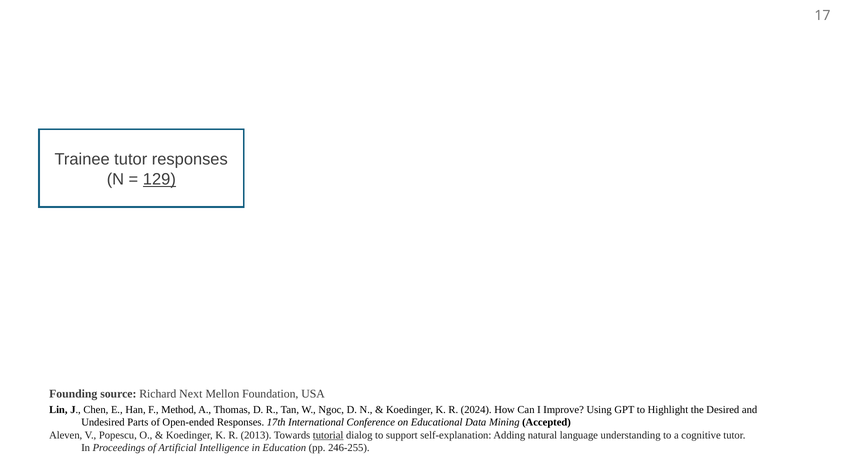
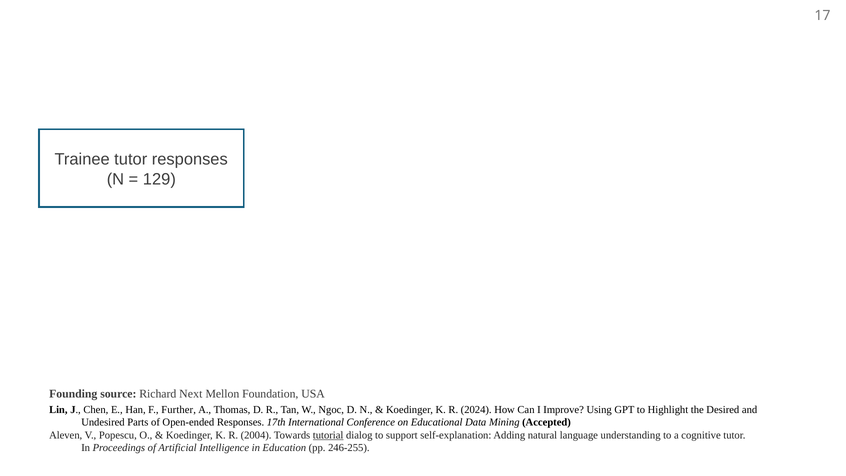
129 underline: present -> none (159, 179)
Method: Method -> Further (179, 410)
2013: 2013 -> 2004 (256, 435)
